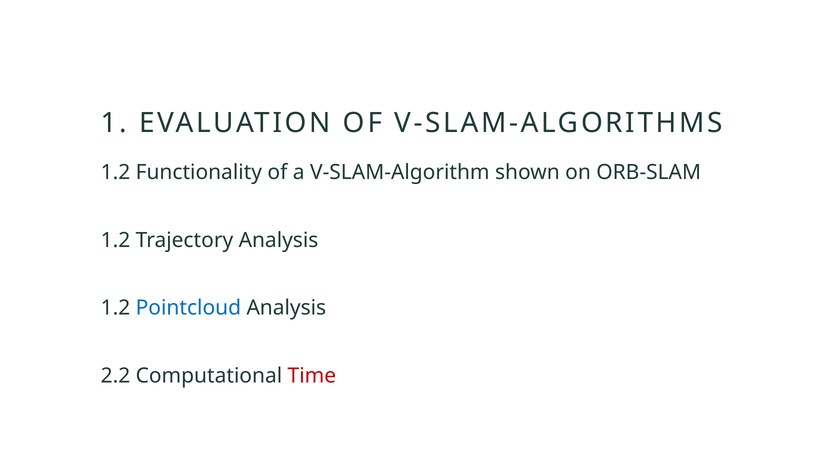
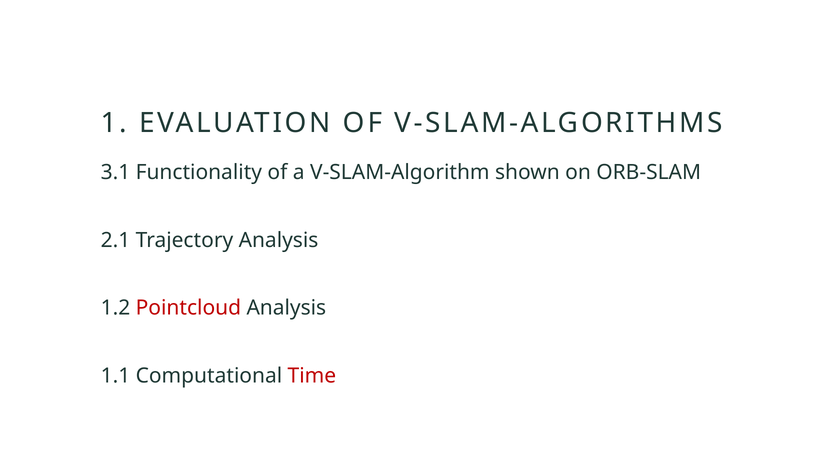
1.2: 1.2 -> 3.1 (115, 172)
1.2: 1.2 -> 2.1 (115, 240)
Pointcloud colour: blue -> red (188, 308)
2.2: 2.2 -> 1.1 (115, 376)
